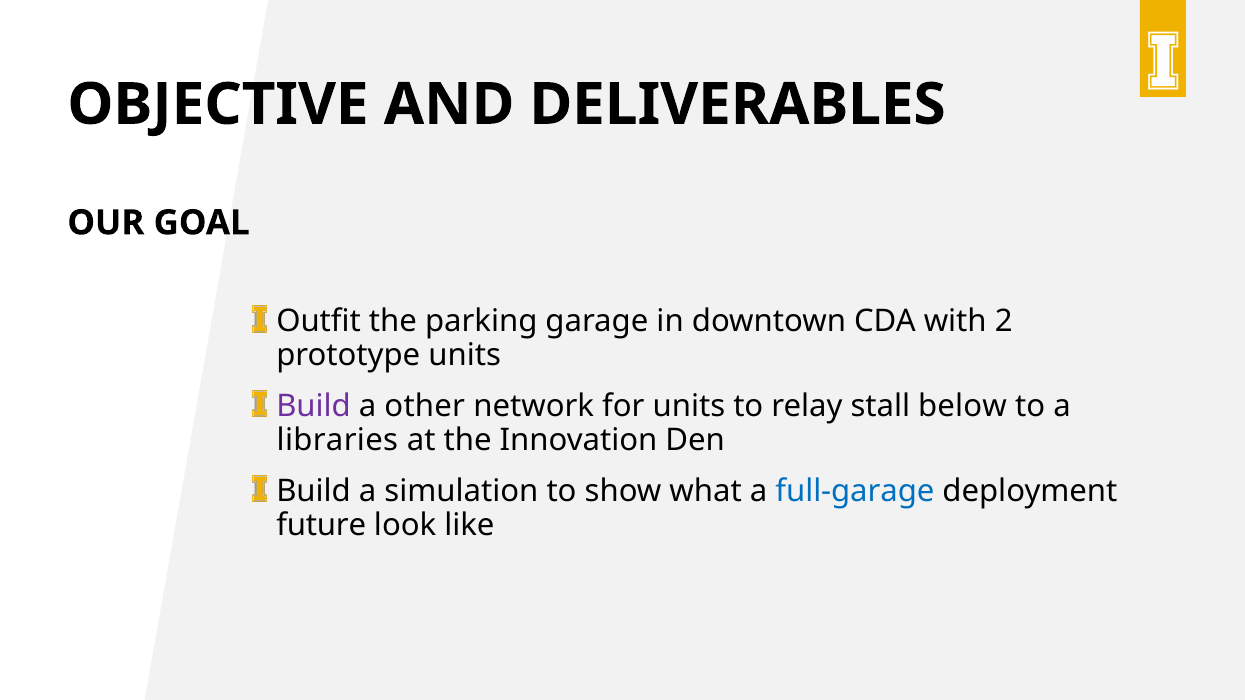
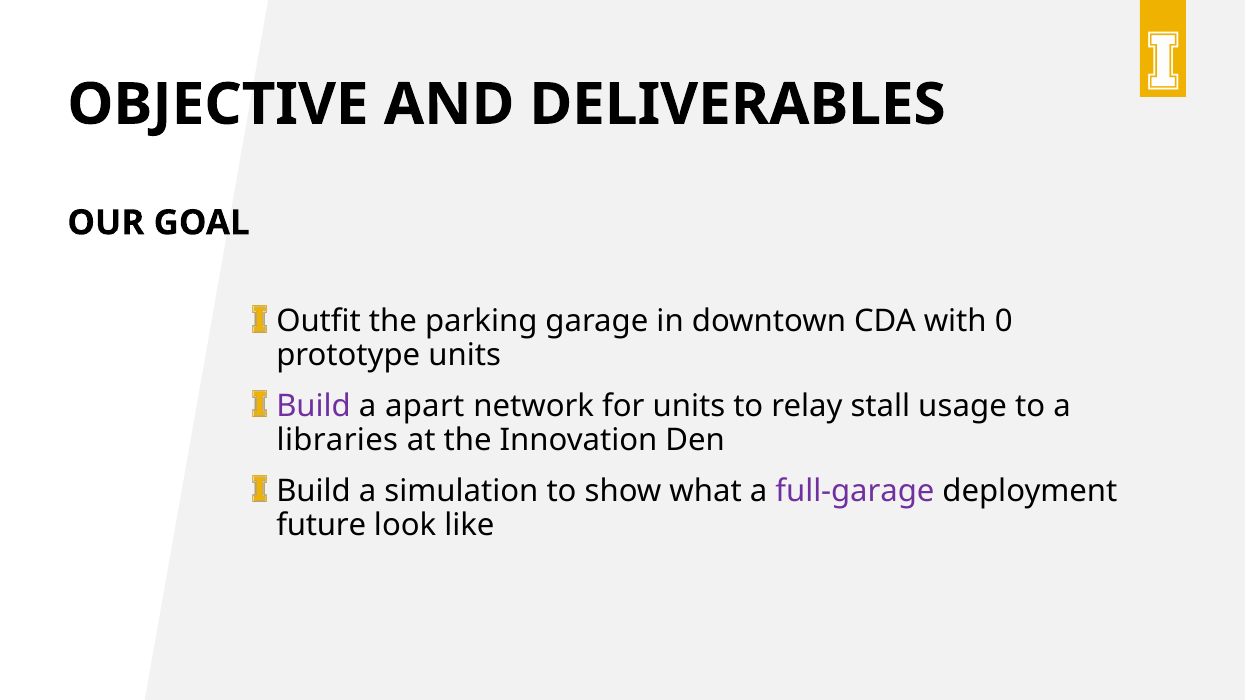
2: 2 -> 0 (1004, 321)
other: other -> apart (425, 406)
below: below -> usage (963, 406)
full-garage colour: blue -> purple (855, 491)
